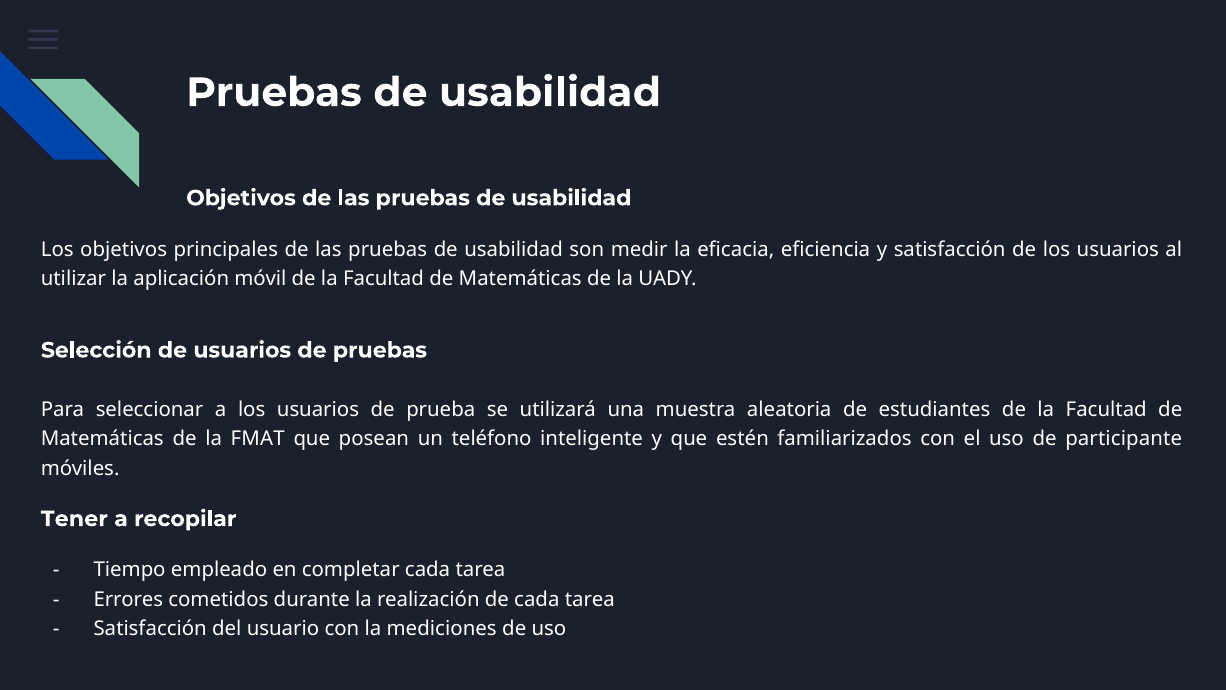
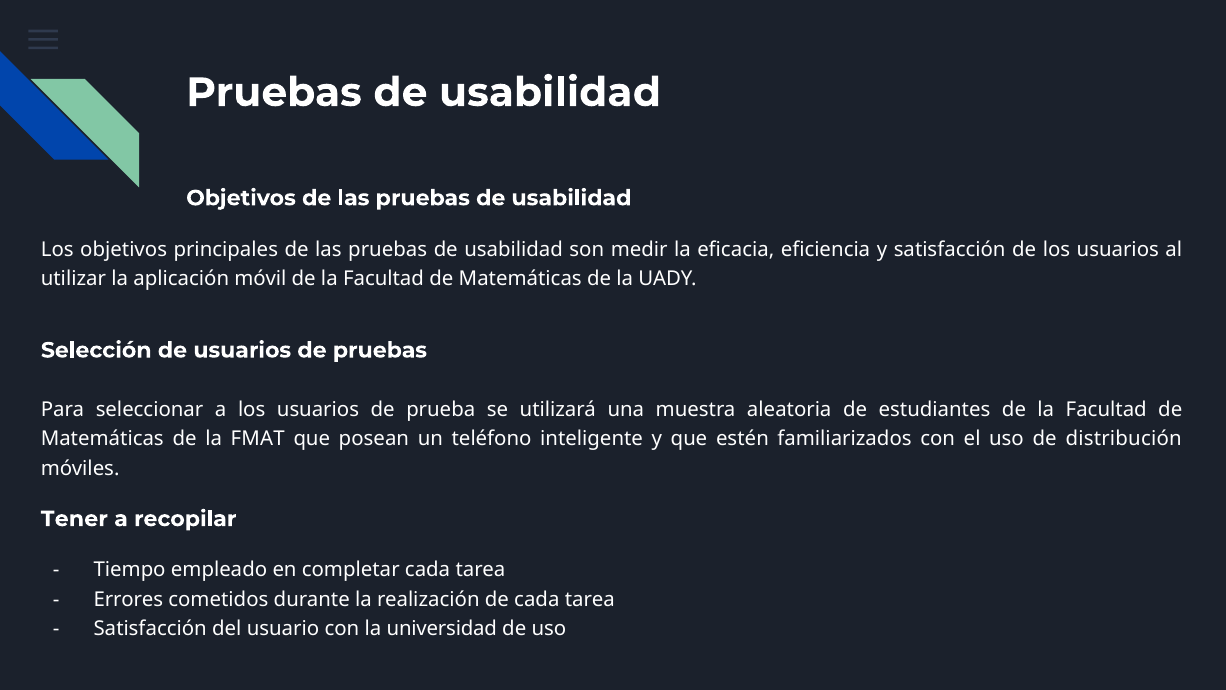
participante: participante -> distribución (1124, 439)
mediciones: mediciones -> universidad (442, 629)
